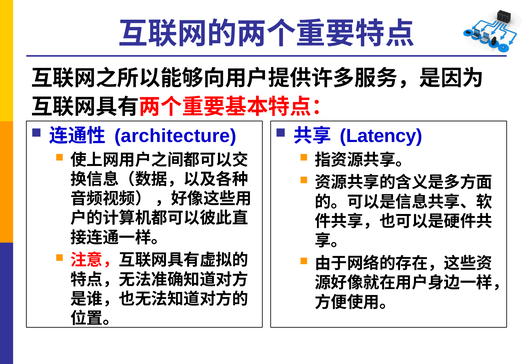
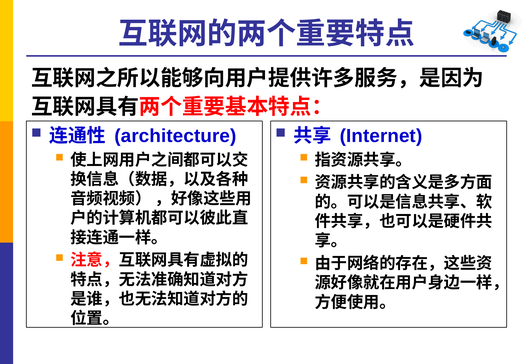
Latency: Latency -> Internet (381, 136)
